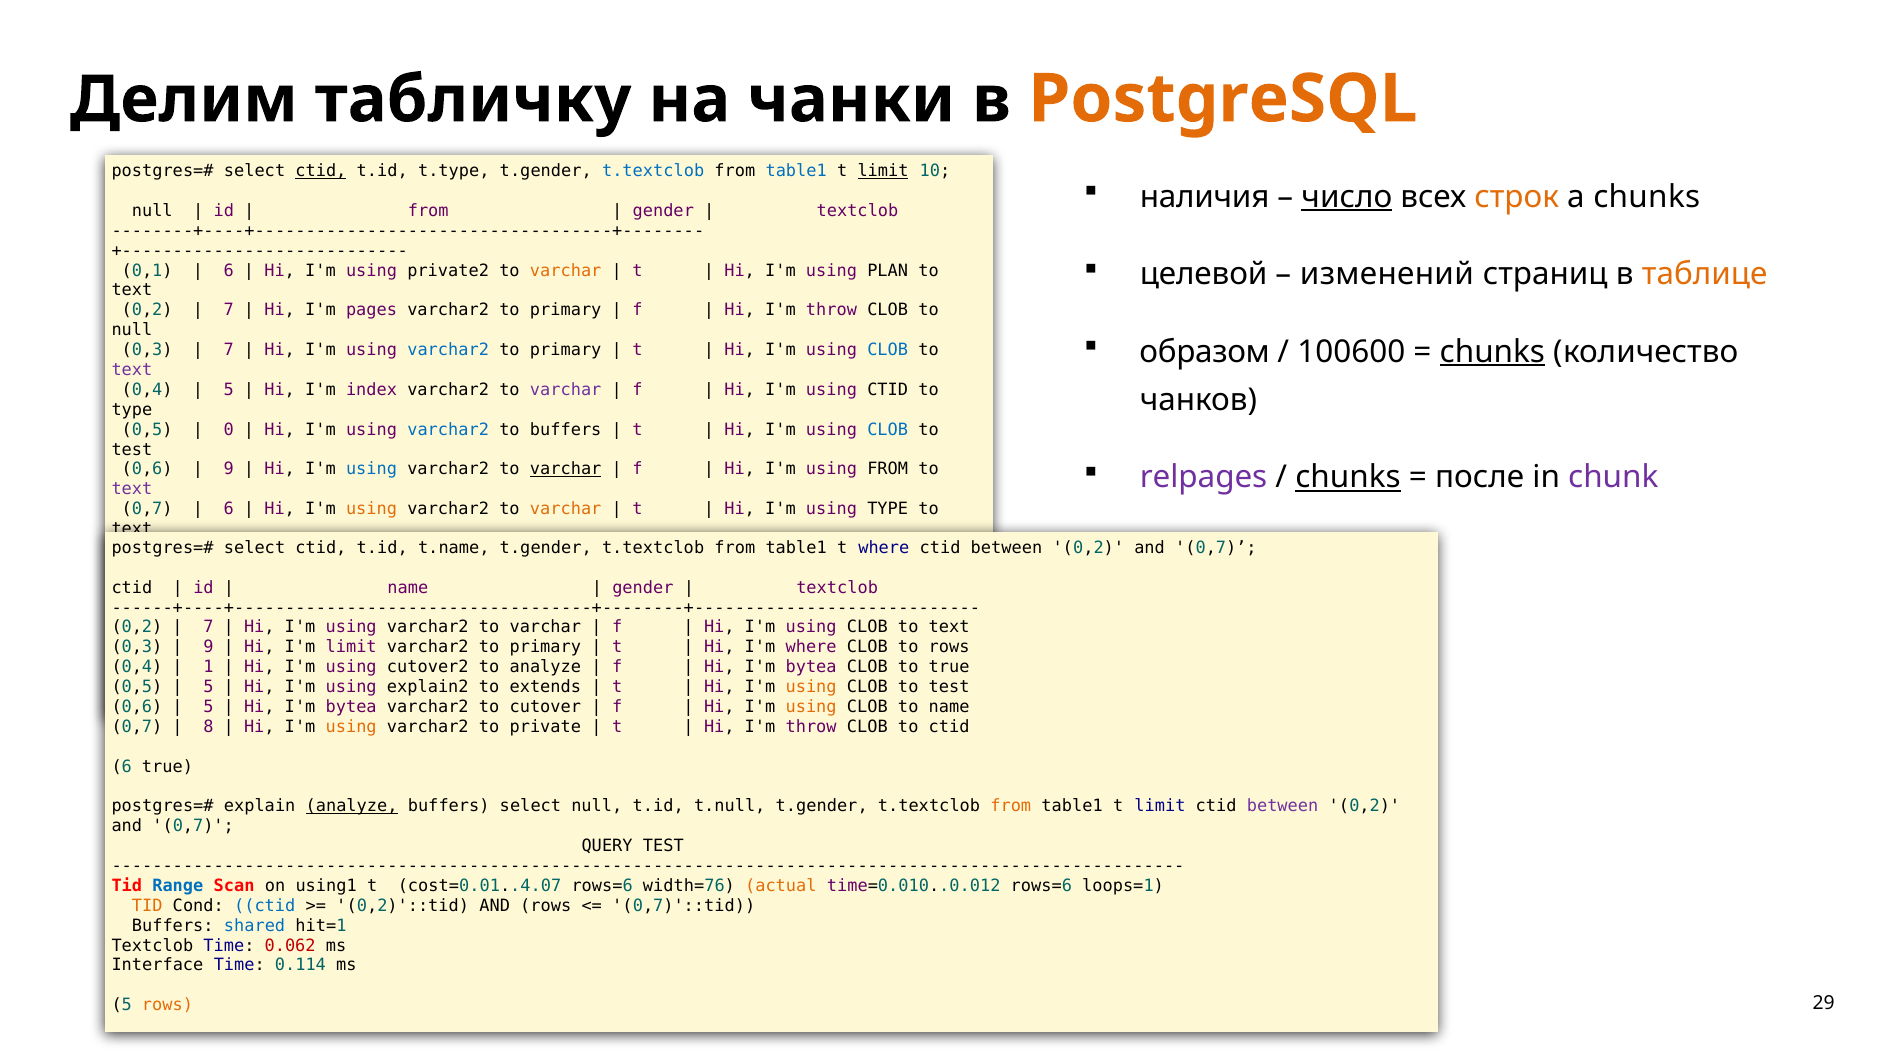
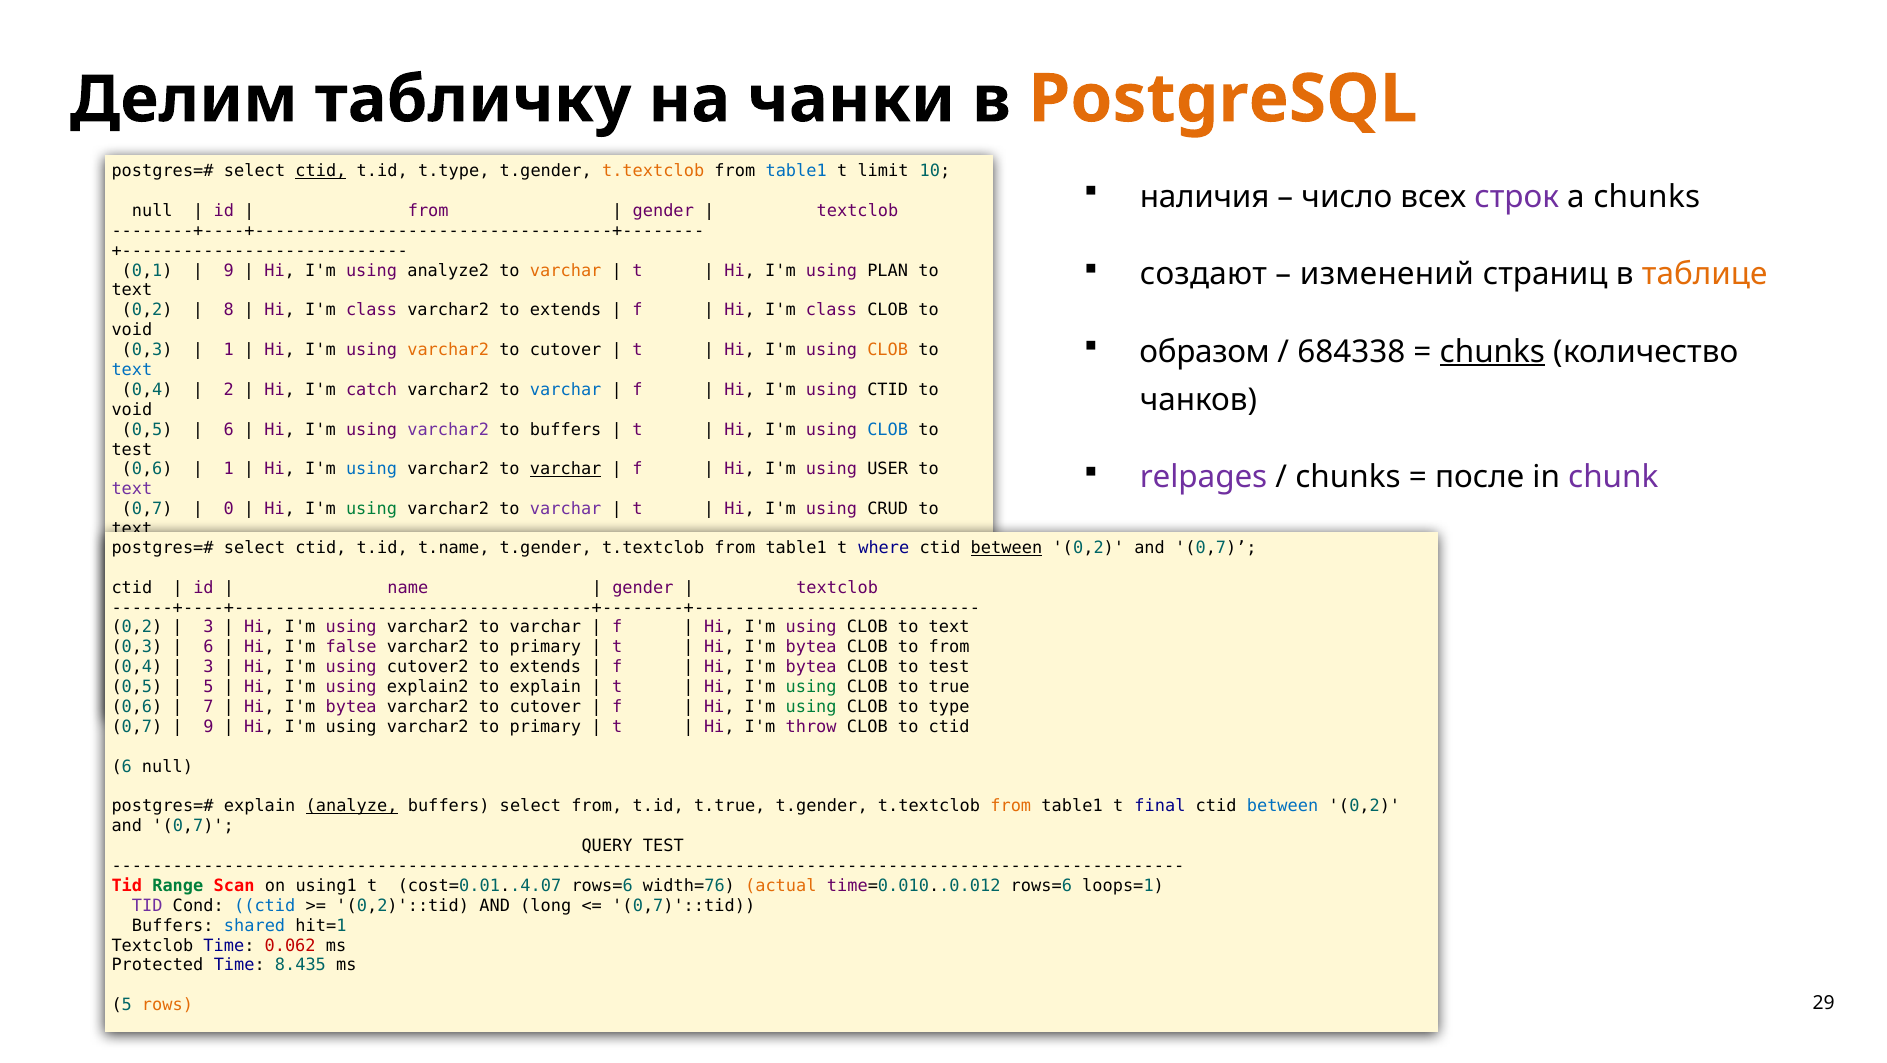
t.textclob colour: blue -> orange (653, 171)
limit underline: present -> none (883, 171)
число underline: present -> none (1347, 197)
строк colour: orange -> purple (1517, 197)
целевой: целевой -> создают (1203, 274)
6: 6 -> 9 (229, 271)
private2: private2 -> analyze2 (448, 271)
7: 7 -> 8 (229, 310)
pages: pages -> class (372, 310)
primary: primary -> extends (566, 310)
throw: throw -> class (831, 310)
null: null -> void (132, 330)
100600: 100600 -> 684338 (1351, 352)
7: 7 -> 1 (229, 350)
varchar2 colour: blue -> orange (448, 350)
primary: primary -> cutover (566, 350)
CLOB colour: blue -> orange (888, 350)
text colour: purple -> blue (132, 370)
5: 5 -> 2 (229, 390)
index: index -> catch (372, 390)
varchar colour: purple -> blue (566, 390)
type: type -> void (132, 410)
0: 0 -> 6 (229, 430)
varchar2 colour: blue -> purple (448, 430)
chunks underline: present -> none (1348, 478)
9: 9 -> 1 (229, 470)
using FROM: FROM -> USER (888, 470)
6: 6 -> 0 (229, 509)
using colour: orange -> green (372, 509)
varchar colour: orange -> purple (566, 509)
using TYPE: TYPE -> CRUD (888, 509)
between underline: none -> present (1006, 548)
7: 7 -> 3 (208, 628)
9: 9 -> 6 (208, 648)
I'm limit: limit -> false (351, 648)
where: where -> bytea (811, 648)
to rows: rows -> from (949, 648)
1: 1 -> 3 (208, 667)
analyze: analyze -> extends (545, 667)
true: true -> test (949, 667)
to extends: extends -> explain (545, 687)
using colour: orange -> green (811, 687)
test: test -> true (949, 687)
5: 5 -> 7 (208, 707)
using colour: orange -> green (811, 707)
to name: name -> type (949, 707)
8: 8 -> 9 (208, 727)
using colour: orange -> black (351, 727)
private: private -> primary (545, 727)
6 true: true -> null (168, 767)
select null: null -> from (597, 807)
t.null: t.null -> t.true (730, 807)
limit: limit -> final (1160, 807)
between colour: purple -> blue (1283, 807)
Range colour: blue -> green (178, 886)
TID colour: orange -> purple (147, 906)
AND rows: rows -> long (546, 906)
Interface: Interface -> Protected (157, 966)
0.114: 0.114 -> 8.435 (300, 966)
